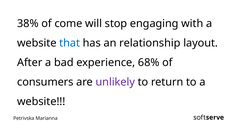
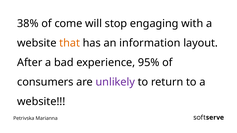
that colour: blue -> orange (70, 43)
relationship: relationship -> information (150, 43)
68%: 68% -> 95% (149, 63)
